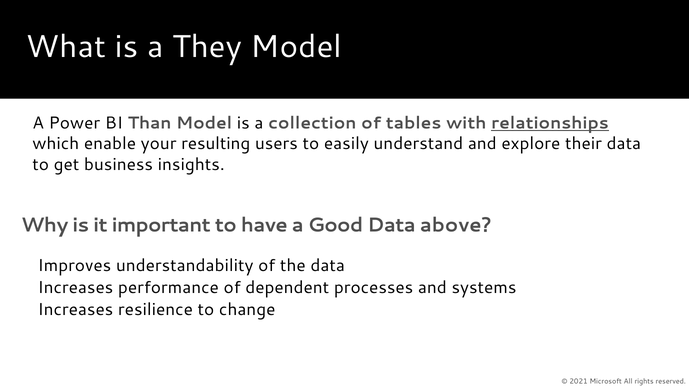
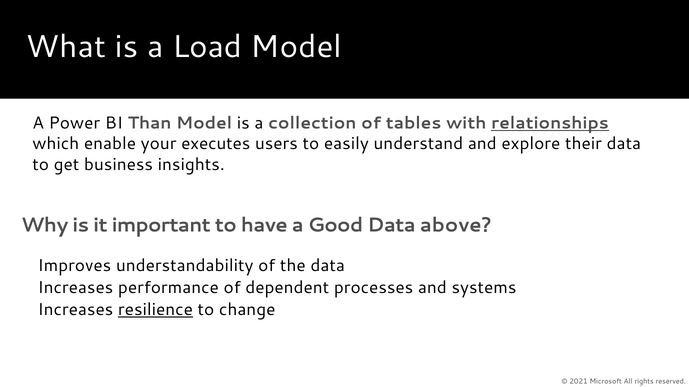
They: They -> Load (207, 47)
resulting: resulting -> executes (216, 144)
resilience underline: none -> present (155, 310)
